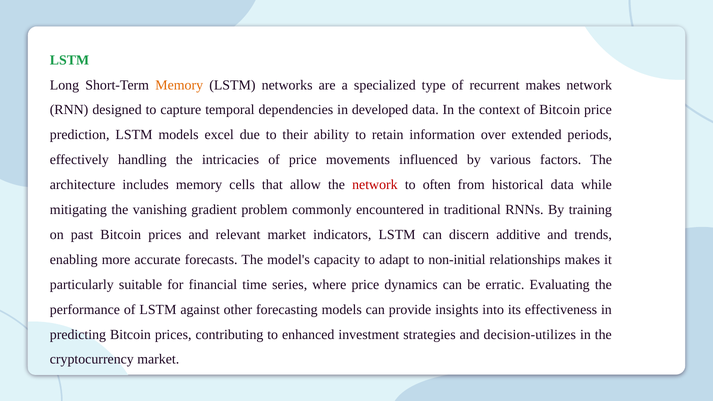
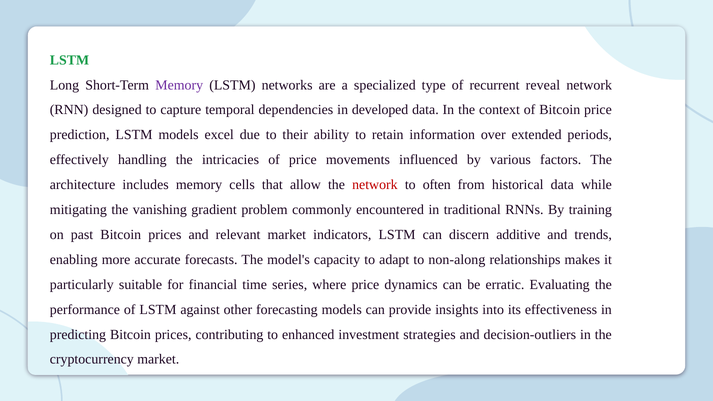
Memory colour: orange -> purple (179, 85)
recurrent makes: makes -> reveal (543, 85)
non-initial: non-initial -> non-along (457, 260)
decision-utilizes: decision-utilizes -> decision-outliers (530, 335)
